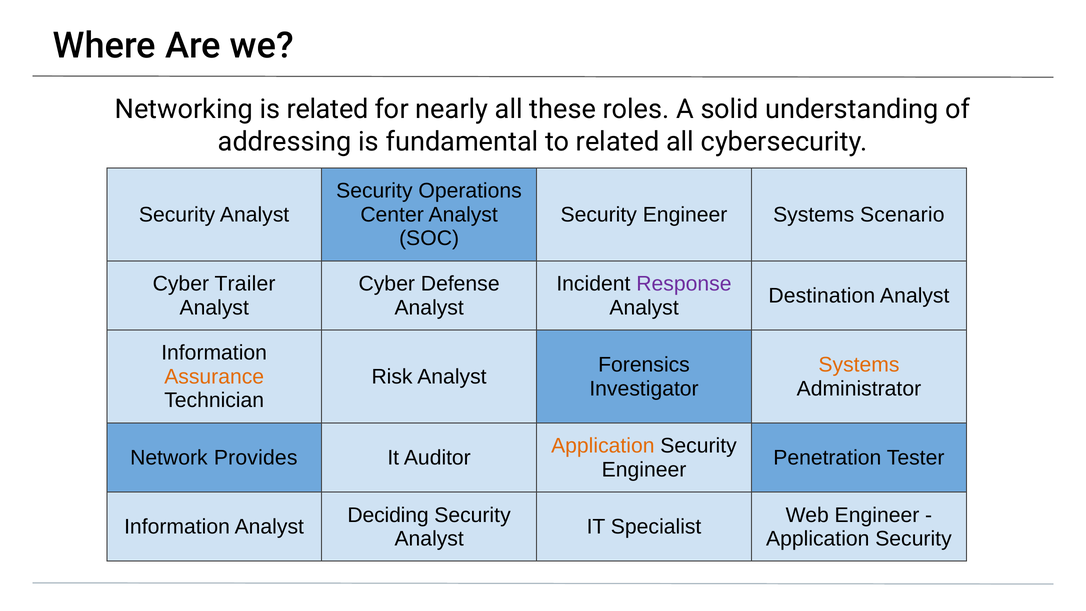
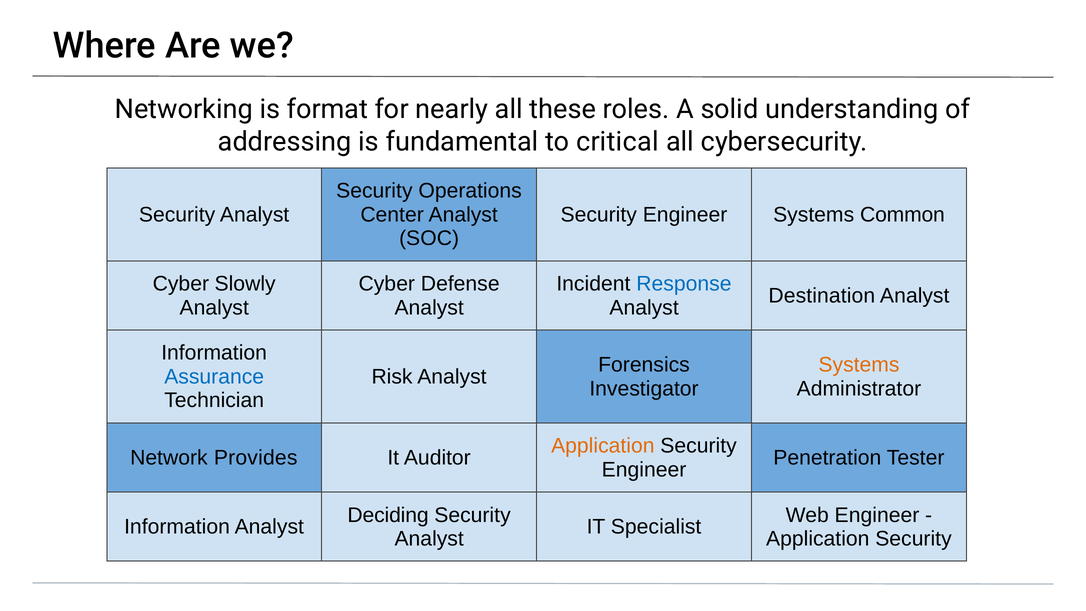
is related: related -> format (327, 109)
to related: related -> critical (617, 142)
Scenario: Scenario -> Common (902, 215)
Trailer: Trailer -> Slowly (245, 284)
Response colour: purple -> blue (684, 284)
Assurance colour: orange -> blue (214, 377)
